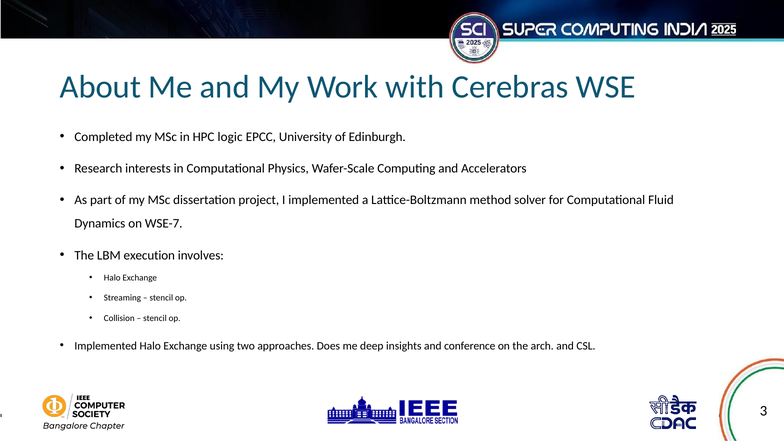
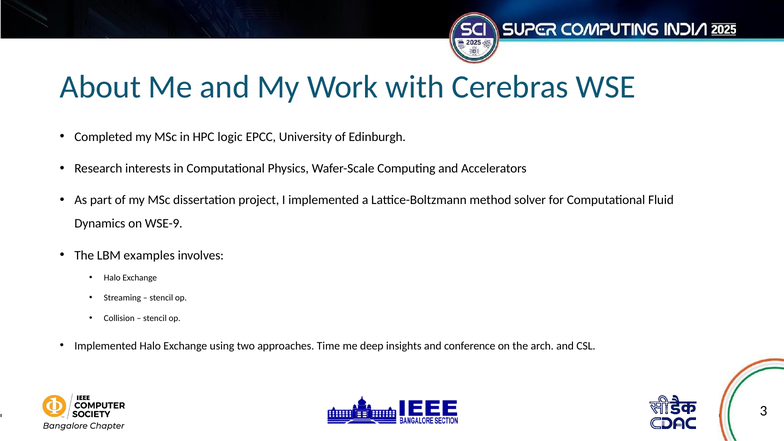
WSE-7: WSE-7 -> WSE-9 (164, 224)
execution: execution -> examples (149, 255)
Does: Does -> Time (328, 346)
